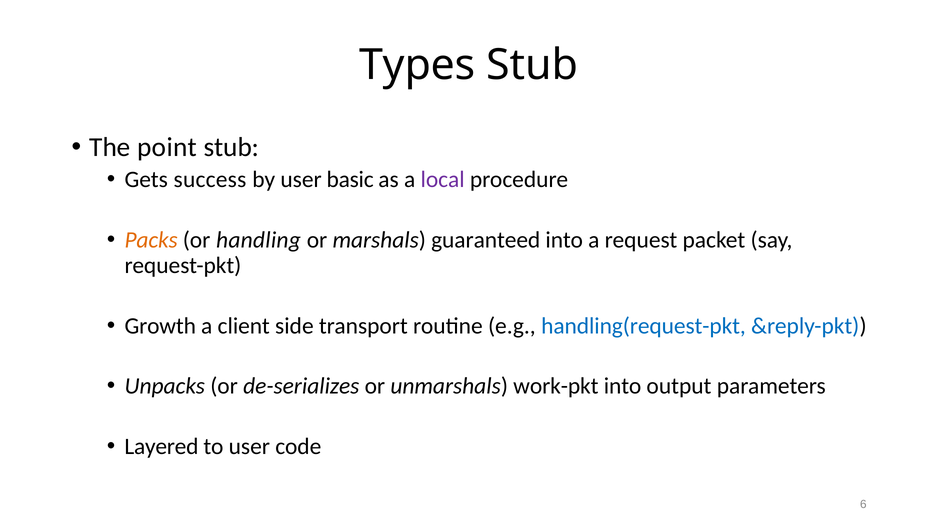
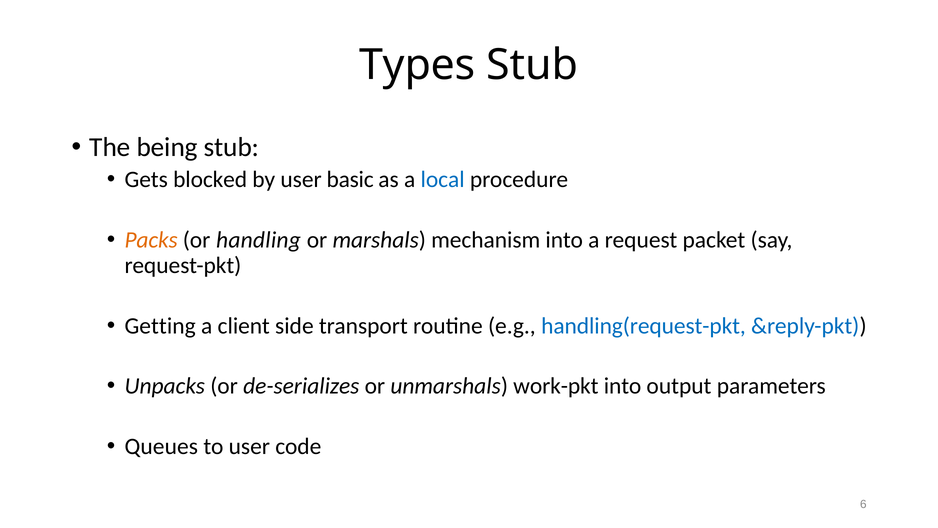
point: point -> being (167, 147)
success: success -> blocked (210, 179)
local colour: purple -> blue (443, 179)
guaranteed: guaranteed -> mechanism (486, 240)
Growth: Growth -> Getting (160, 326)
Layered: Layered -> Queues (161, 446)
